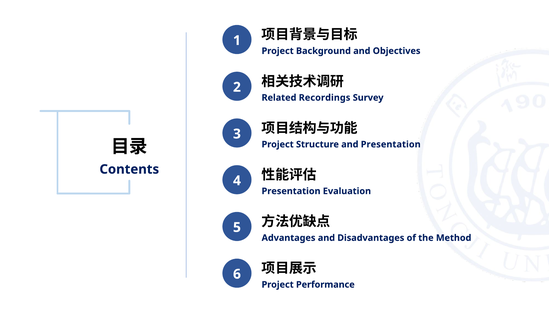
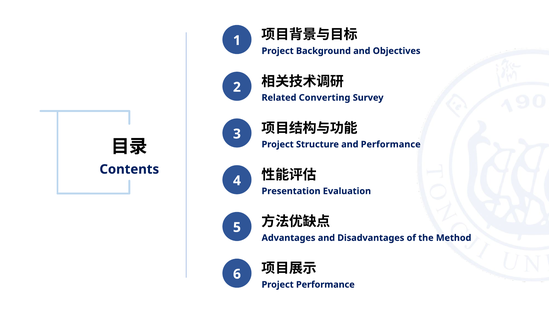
Recordings: Recordings -> Converting (325, 98)
and Presentation: Presentation -> Performance (391, 144)
